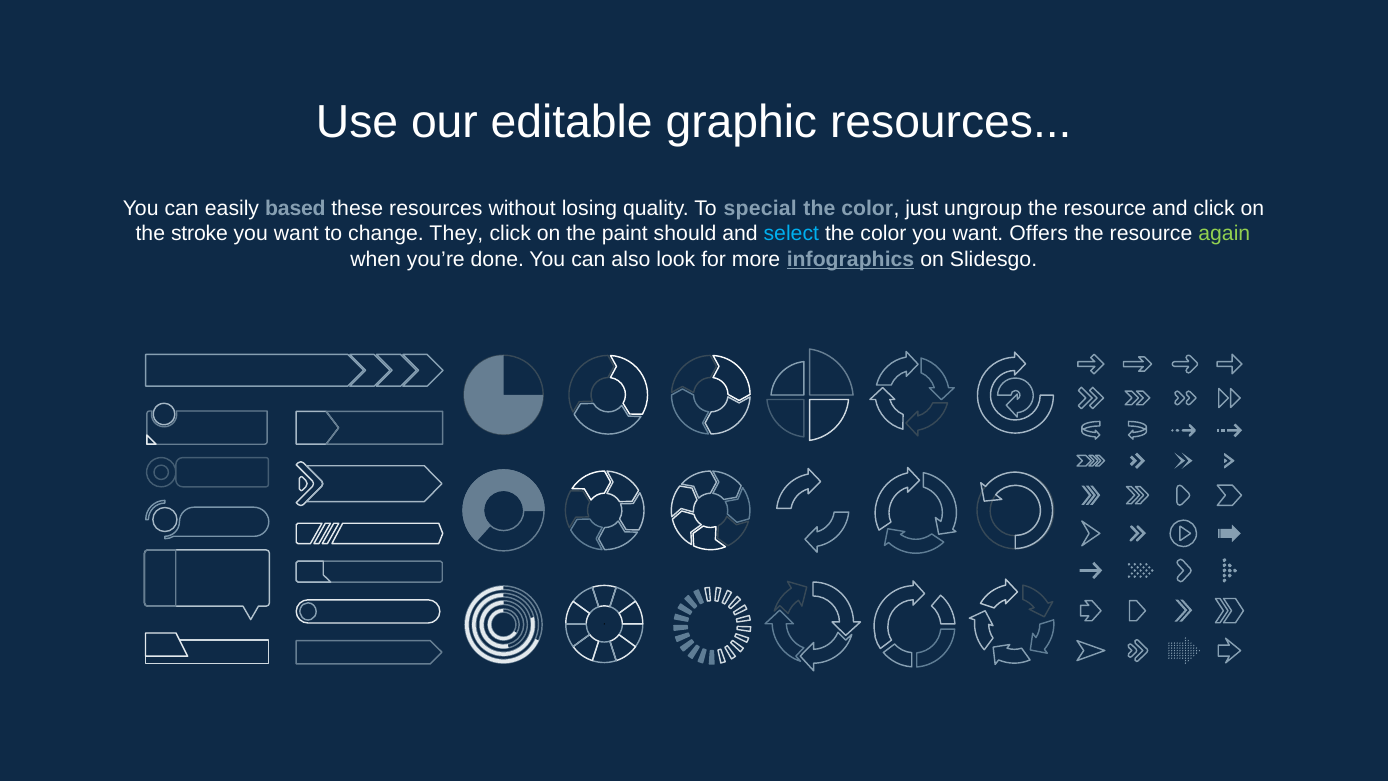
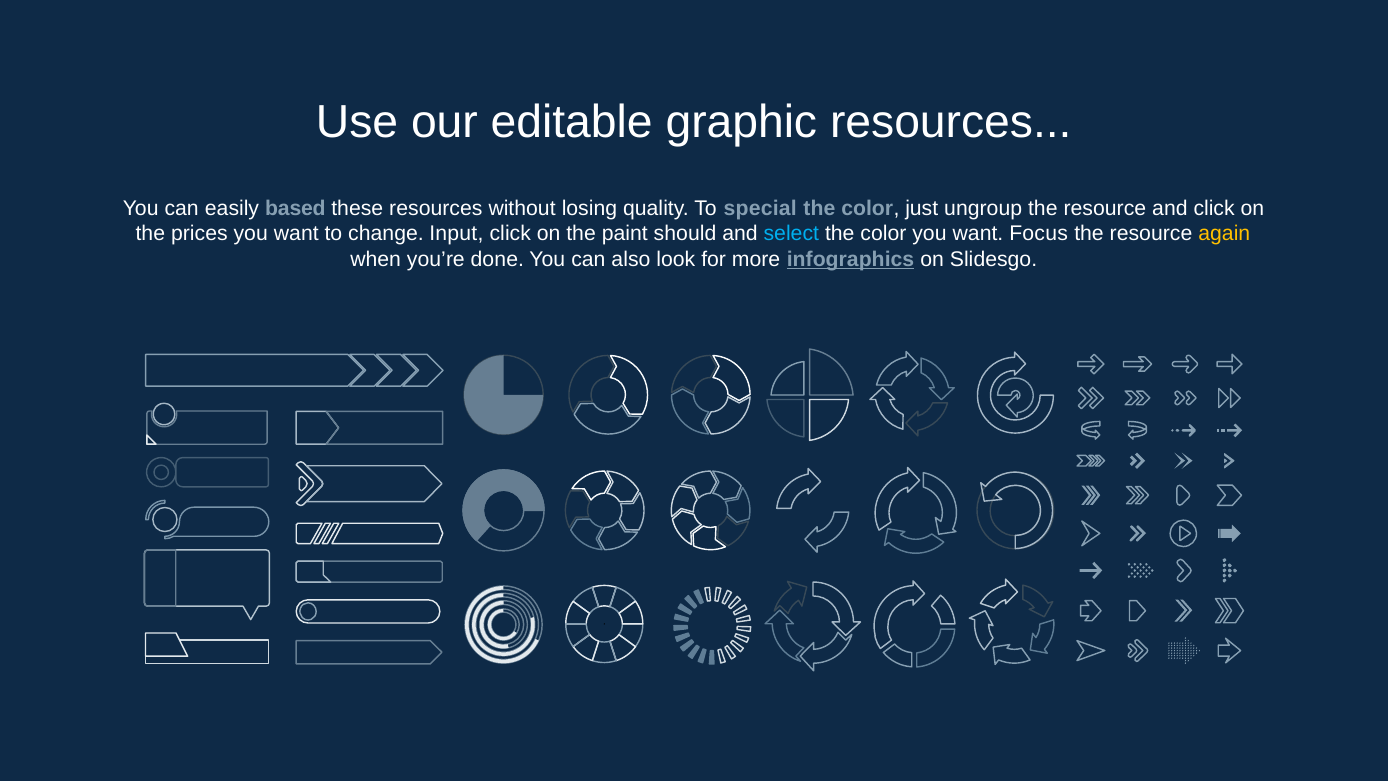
stroke: stroke -> prices (199, 234)
They: They -> Input (456, 234)
Offers: Offers -> Focus (1039, 234)
again colour: light green -> yellow (1224, 234)
